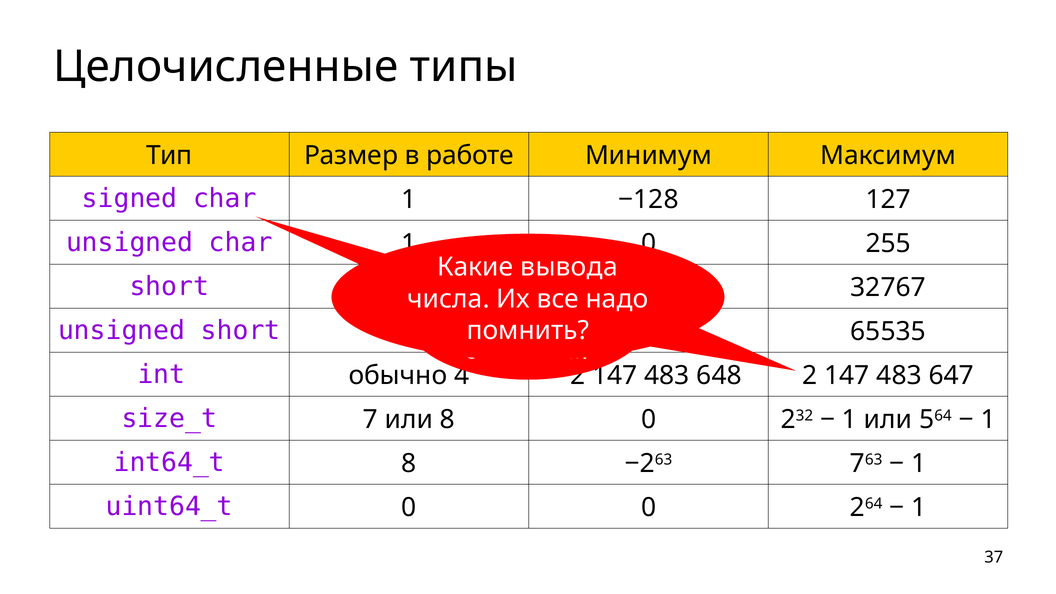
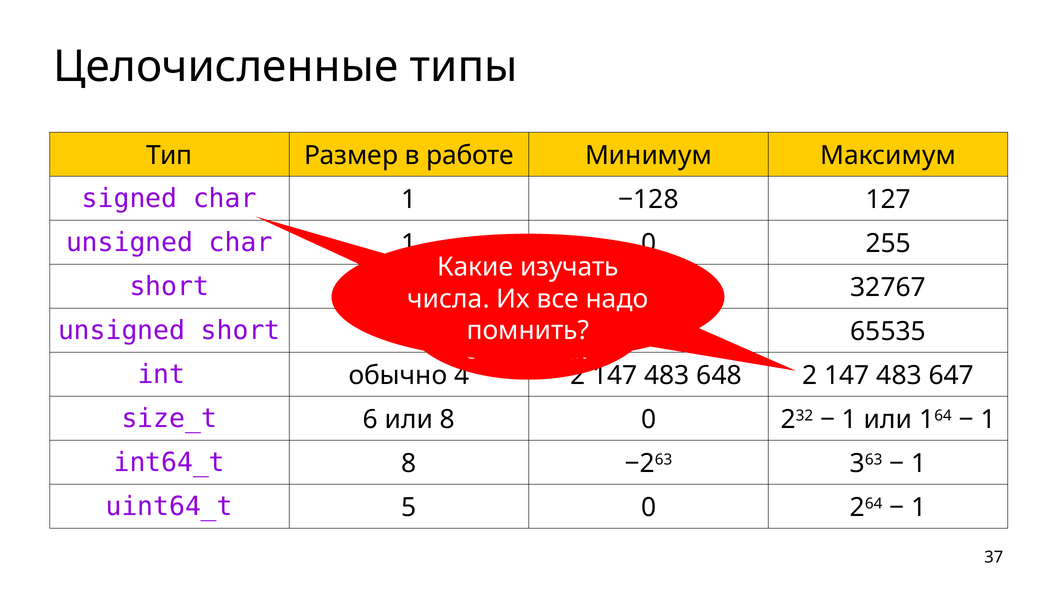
вывода: вывода -> изучать (569, 267)
7: 7 -> 6 (370, 420)
или 5: 5 -> 1 (927, 420)
7: 7 -> 3 (857, 464)
0: 0 -> 5 (409, 508)
